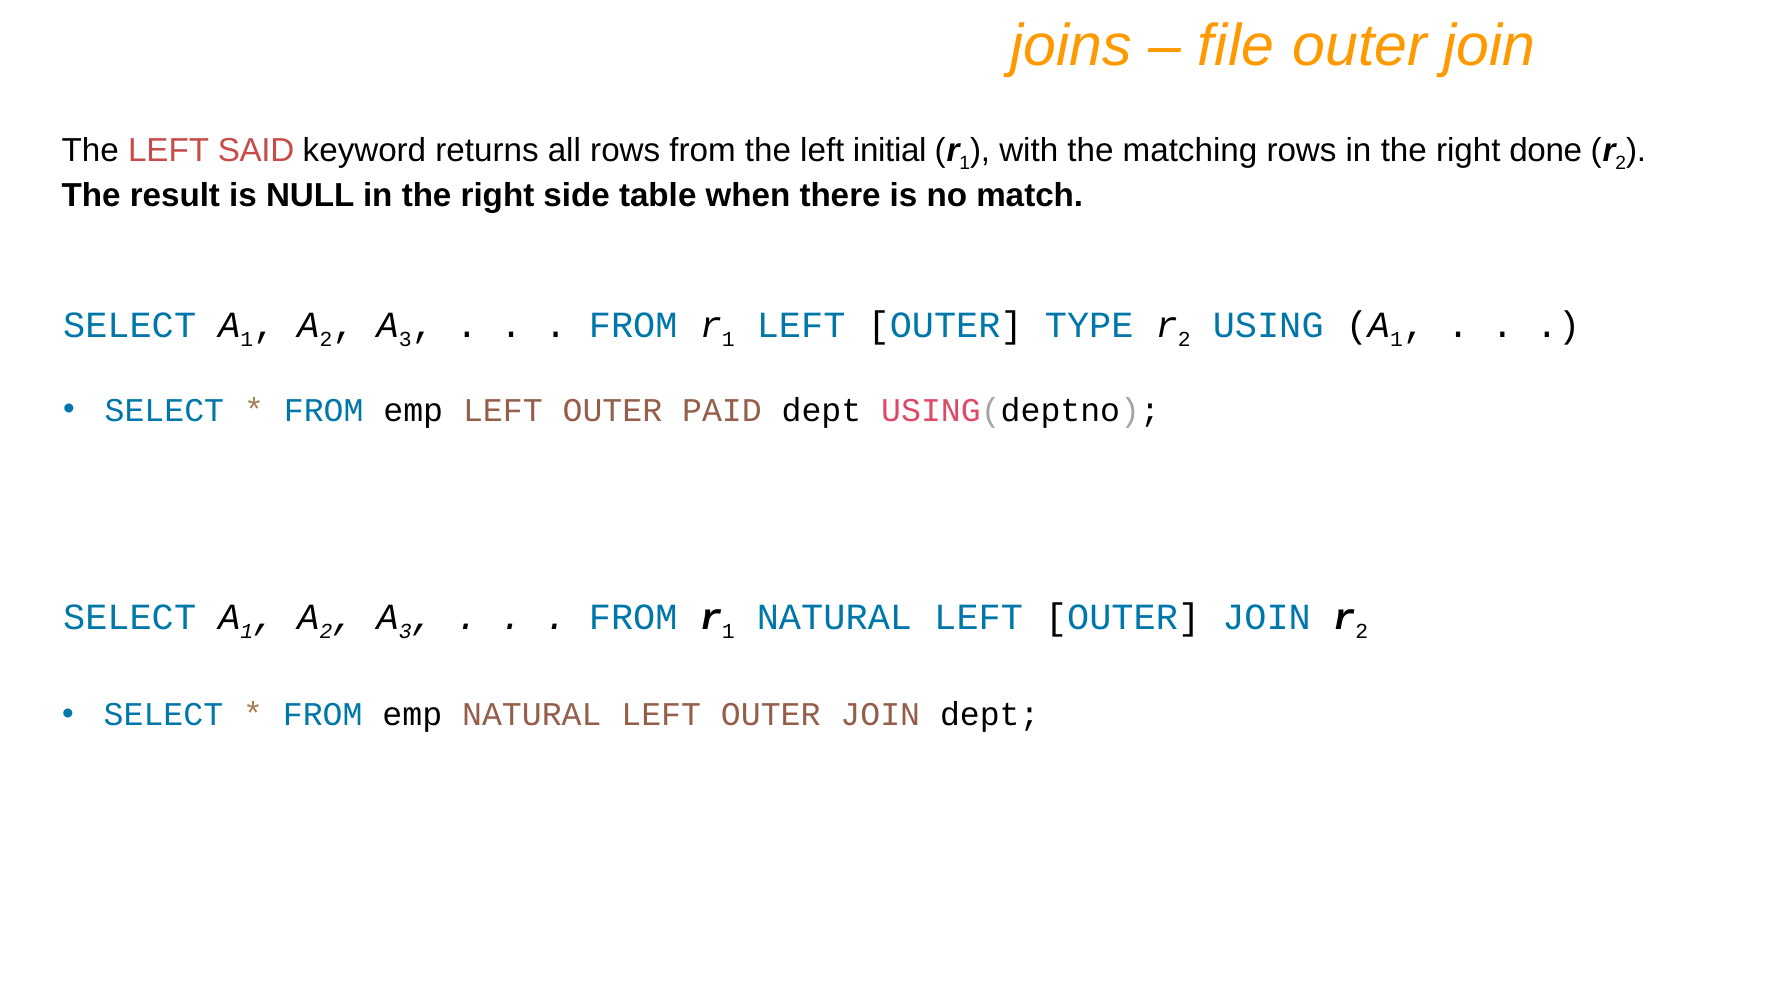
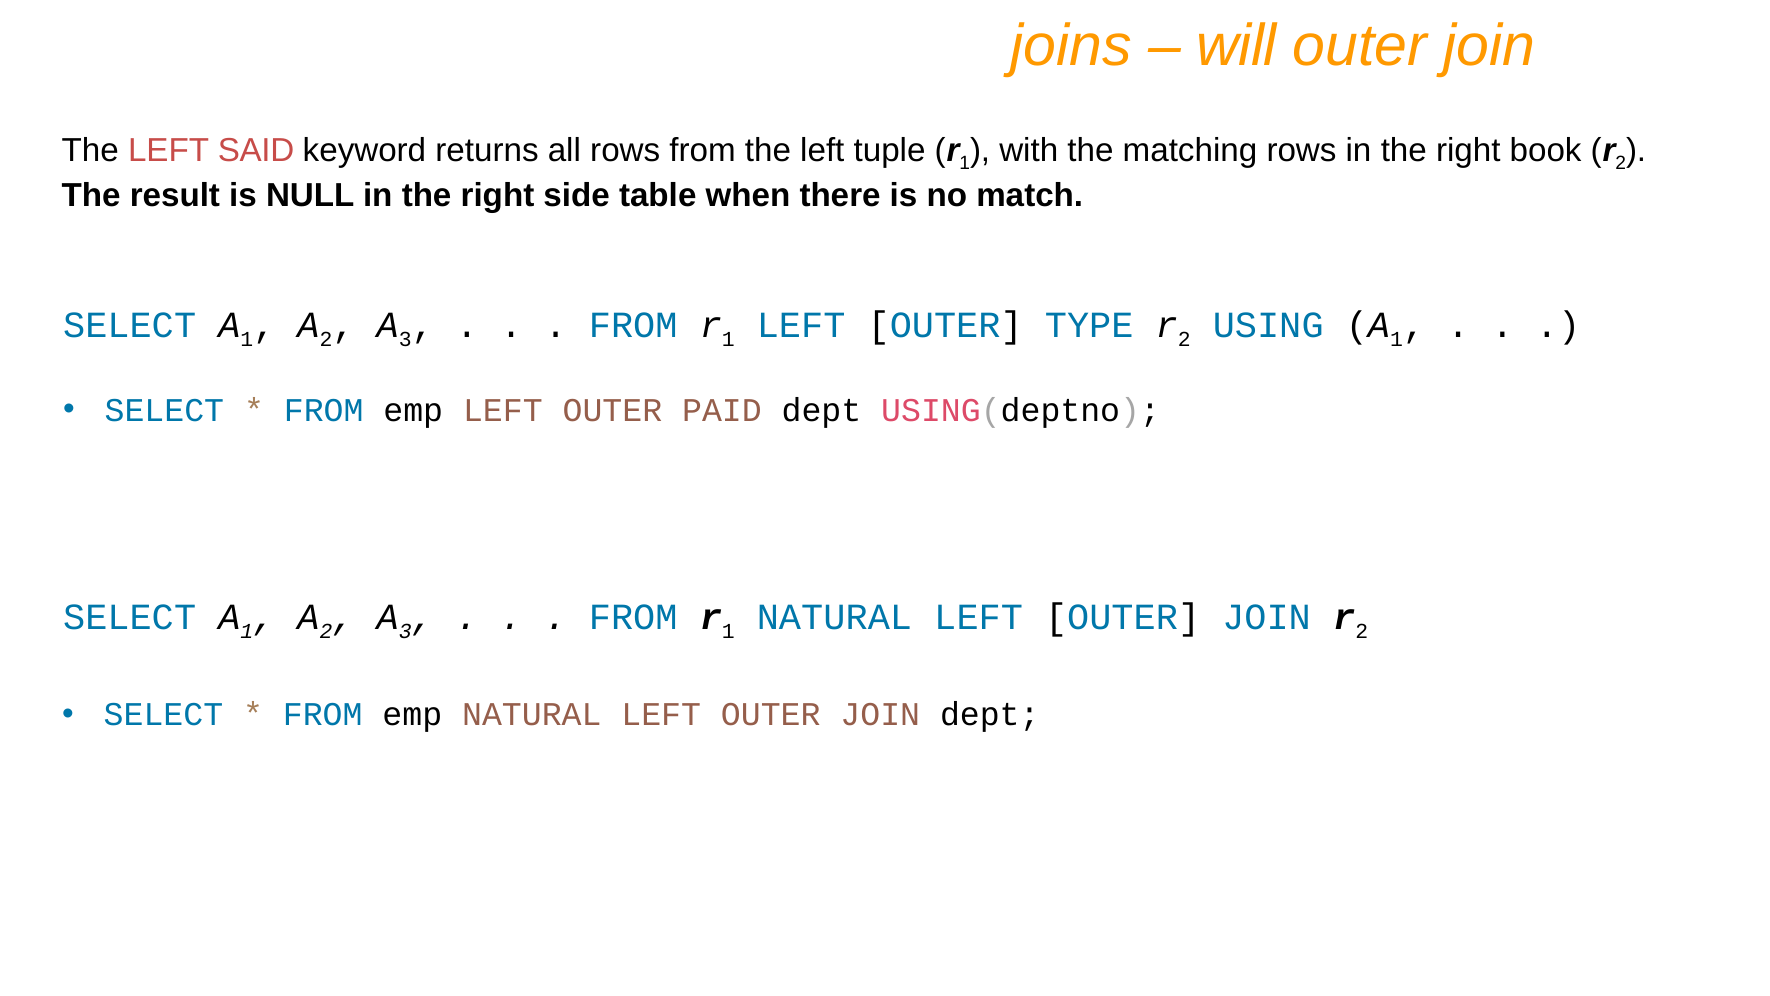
file: file -> will (1237, 46)
initial: initial -> tuple (890, 150)
done: done -> book (1546, 150)
